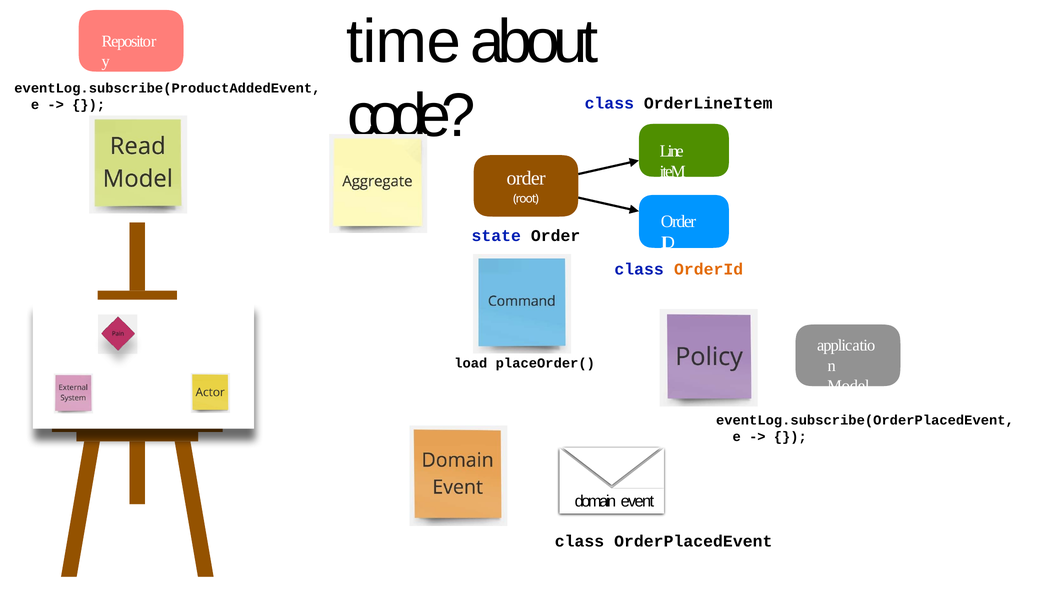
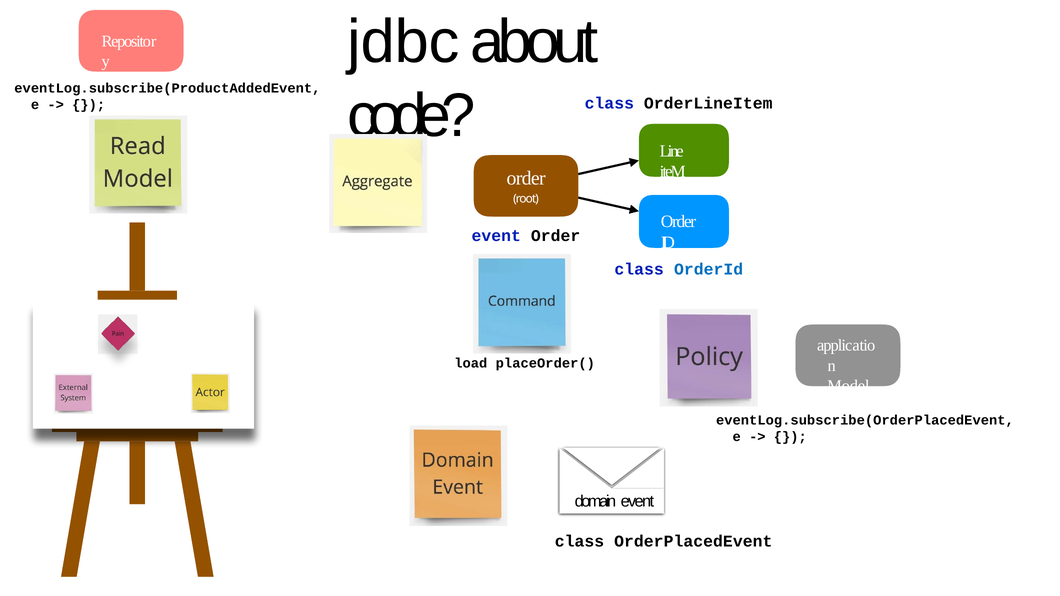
time: time -> jdbc (403, 42)
state: state -> event (496, 236)
OrderId colour: orange -> blue (709, 269)
